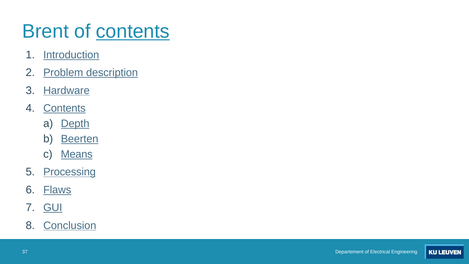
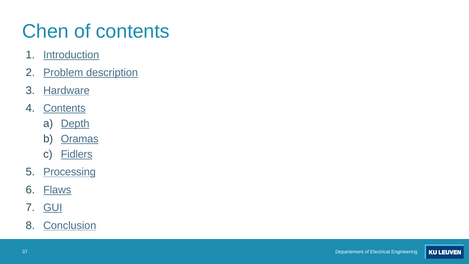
Brent: Brent -> Chen (45, 31)
contents underline: present -> none (133, 31)
Beerten: Beerten -> Oramas (80, 139)
Means: Means -> Fidlers (77, 154)
